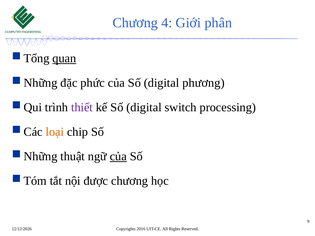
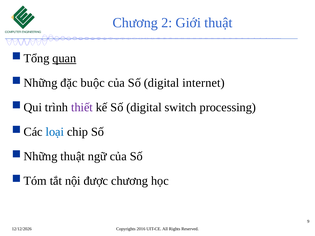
4: 4 -> 2 (167, 23)
Giới phân: phân -> thuật (218, 23)
phức: phức -> buộc (93, 83)
phương: phương -> internet (204, 83)
loại colour: orange -> blue (55, 132)
của underline: present -> none (118, 157)
